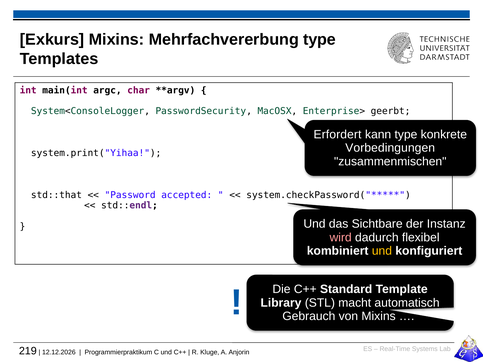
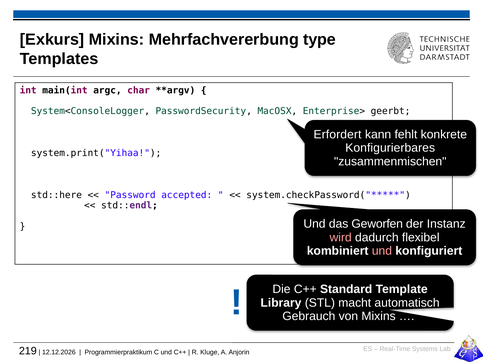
kann type: type -> fehlt (406, 135)
Vorbedingungen: Vorbedingungen -> Konfigurierbares (390, 148)
std::that: std::that -> std::here (56, 195)
Sichtbare: Sichtbare -> Geworfen (377, 224)
und colour: yellow -> pink (382, 251)
